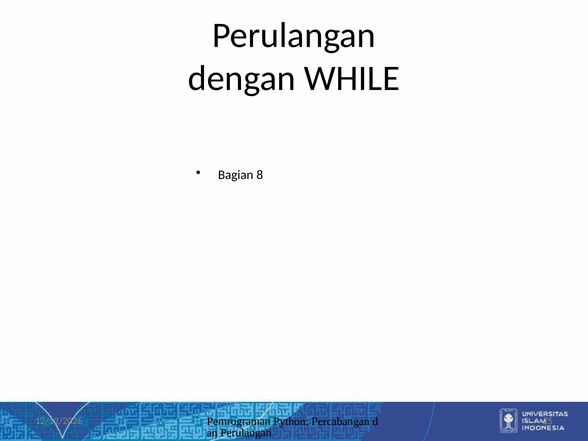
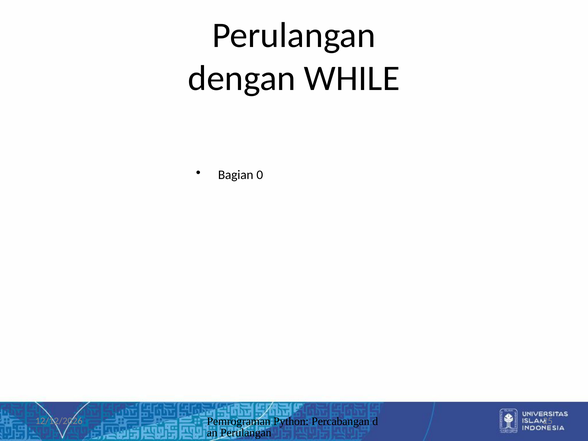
8: 8 -> 0 (260, 175)
